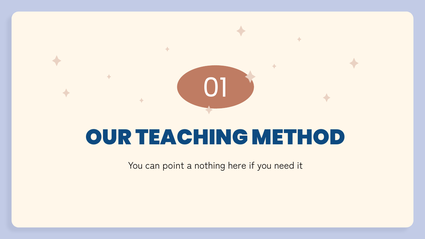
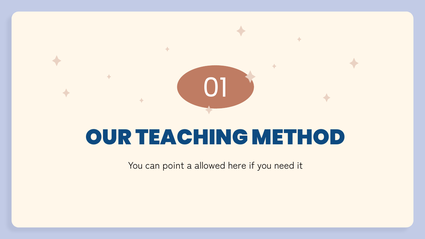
nothing: nothing -> allowed (210, 166)
